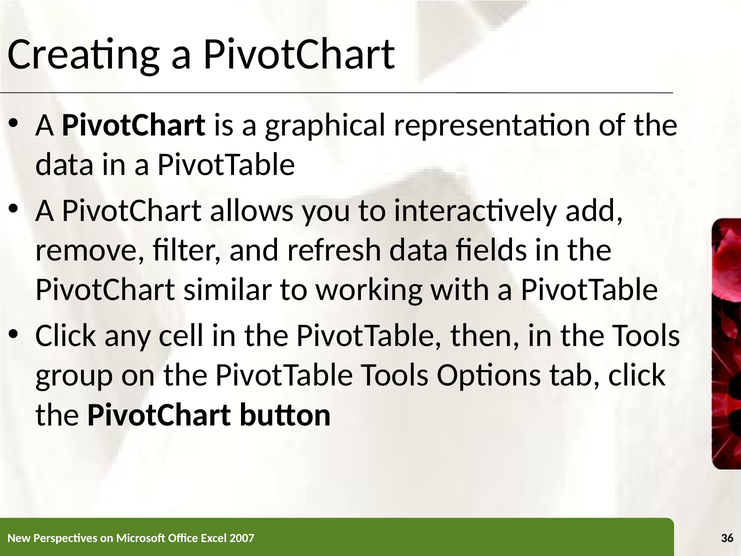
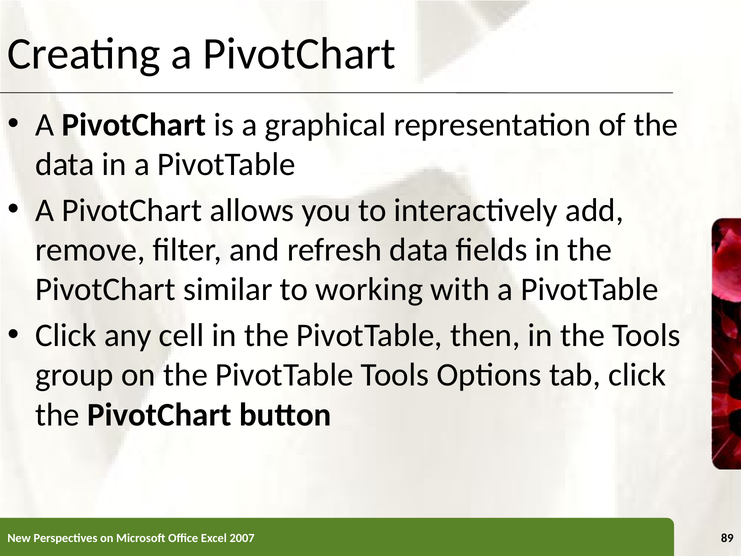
36: 36 -> 89 (727, 538)
